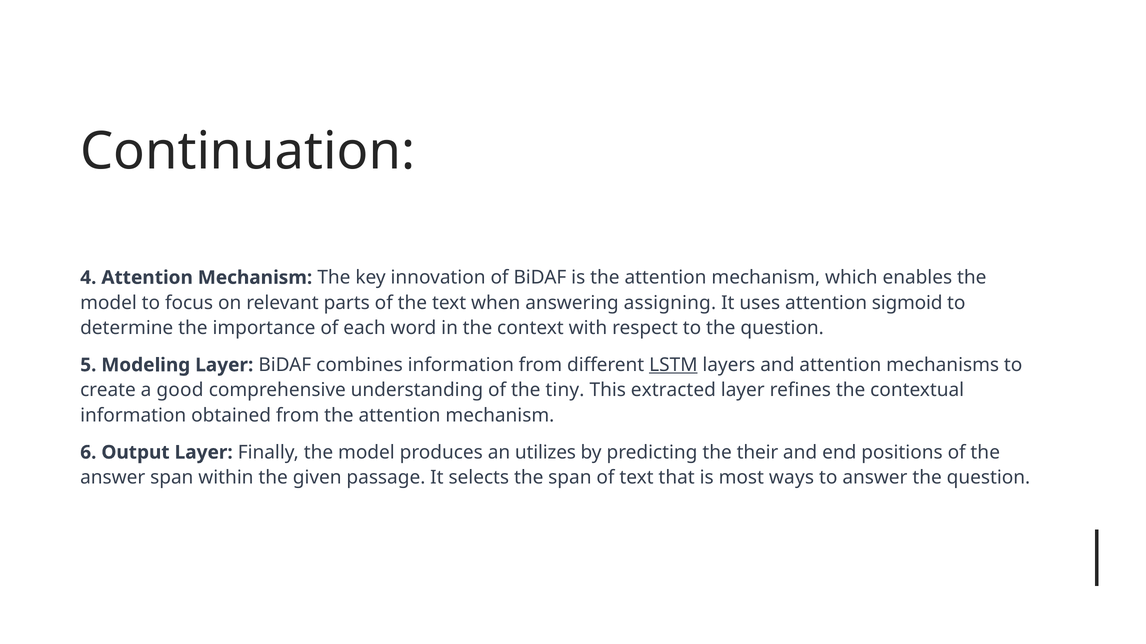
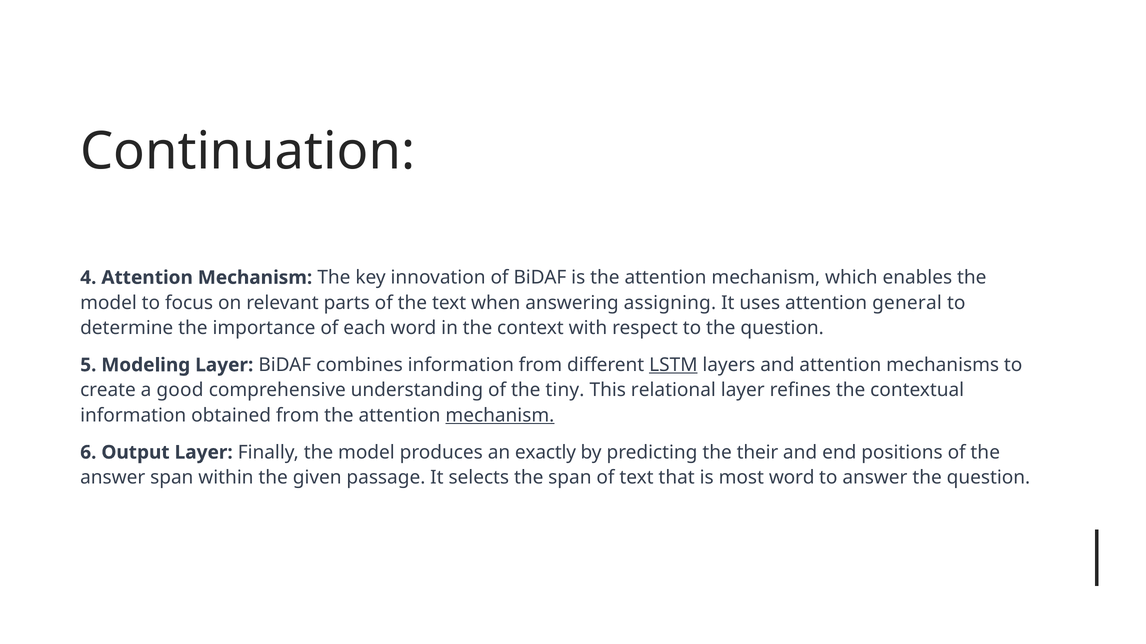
sigmoid: sigmoid -> general (907, 303)
extracted: extracted -> relational (673, 390)
mechanism underline: none -> present (500, 416)
utilizes: utilizes -> exactly (545, 453)
most ways: ways -> word (792, 478)
